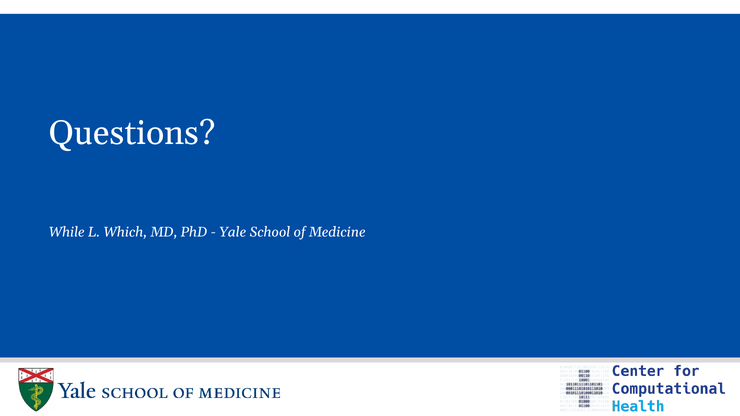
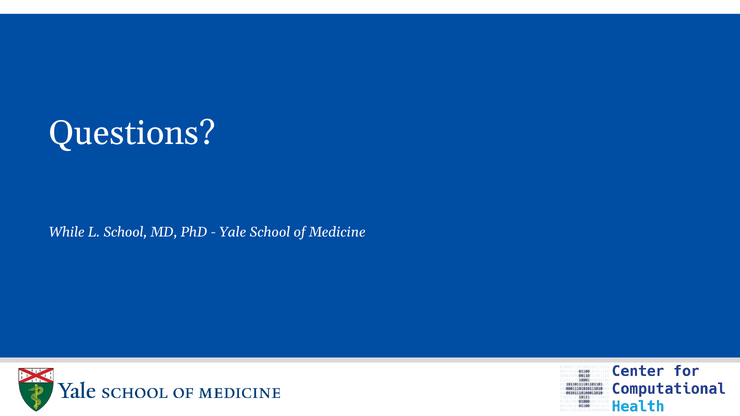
L Which: Which -> School (125, 232)
